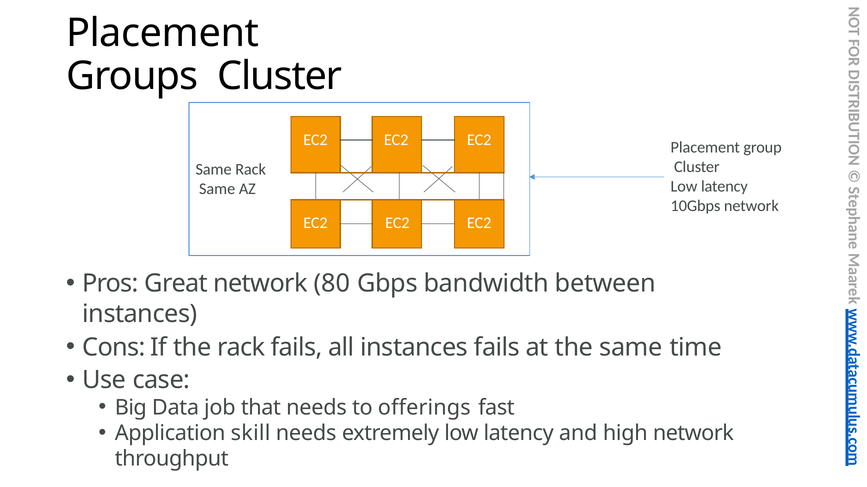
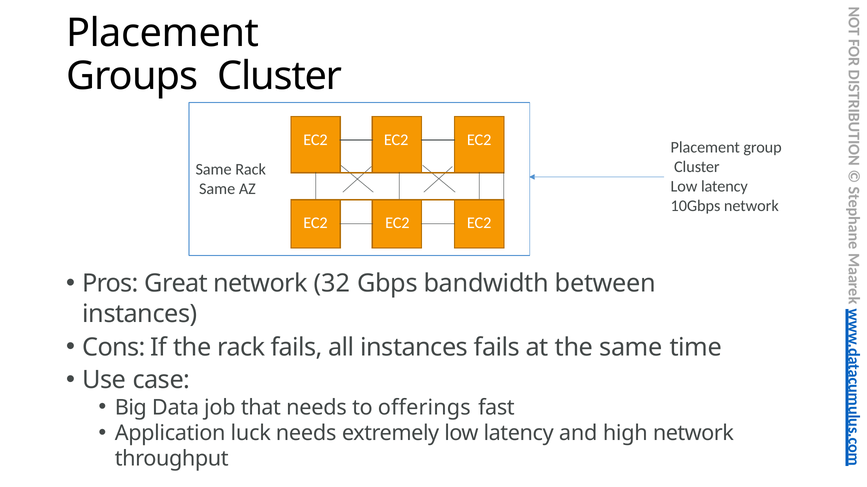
80: 80 -> 32 (332, 284)
skill: skill -> luck (251, 434)
